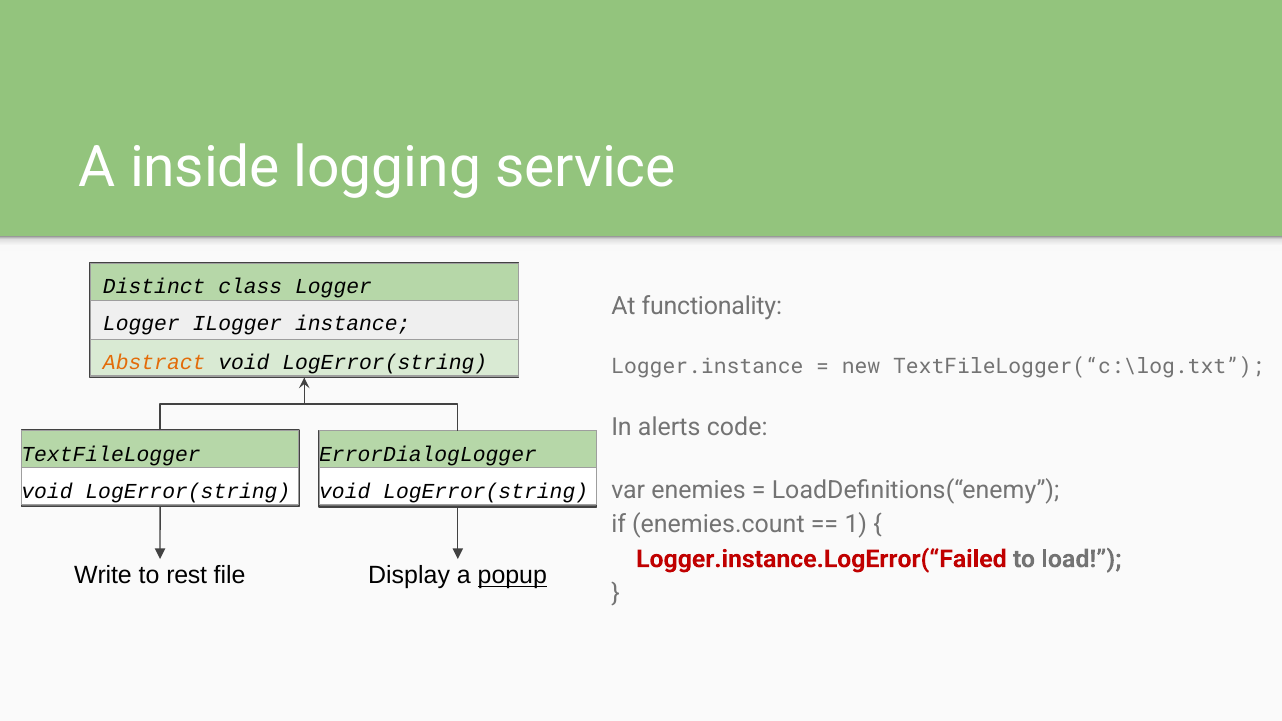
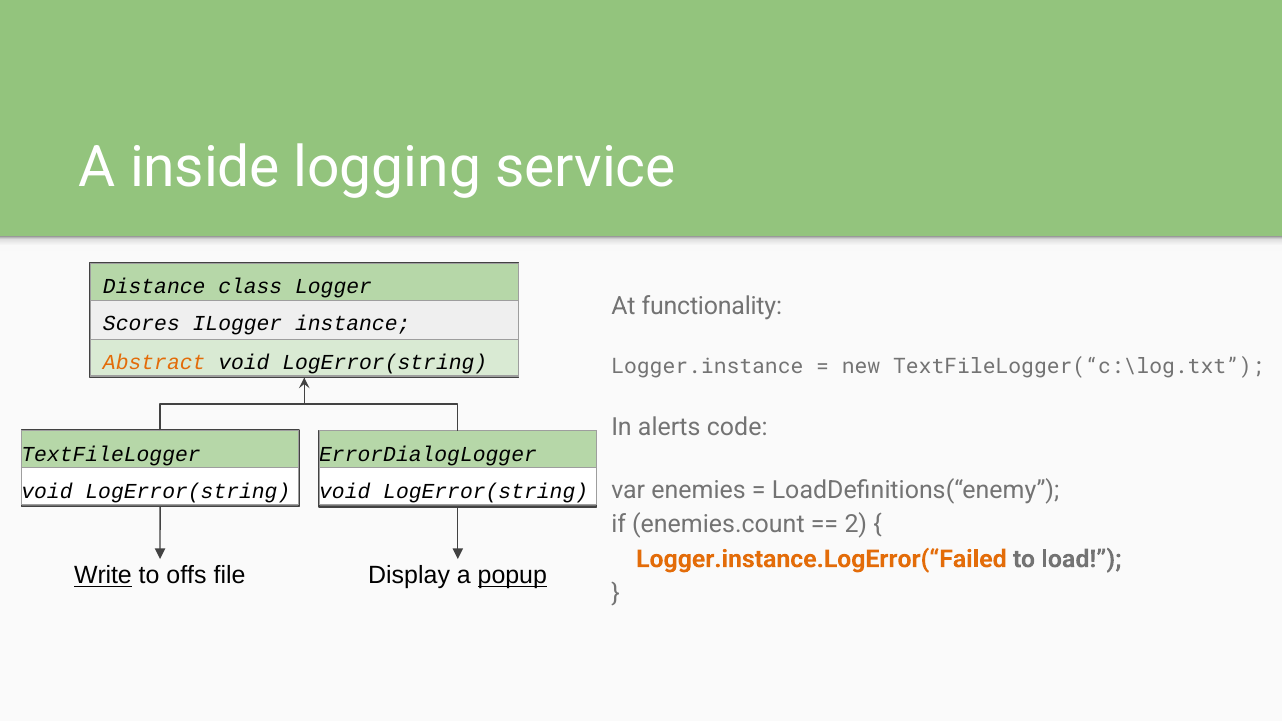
Distinct: Distinct -> Distance (154, 287)
Logger: Logger -> Scores (141, 324)
1: 1 -> 2 (856, 525)
Logger.instance.LogError(“Failed colour: red -> orange (821, 559)
Write underline: none -> present (103, 576)
rest: rest -> offs (187, 576)
